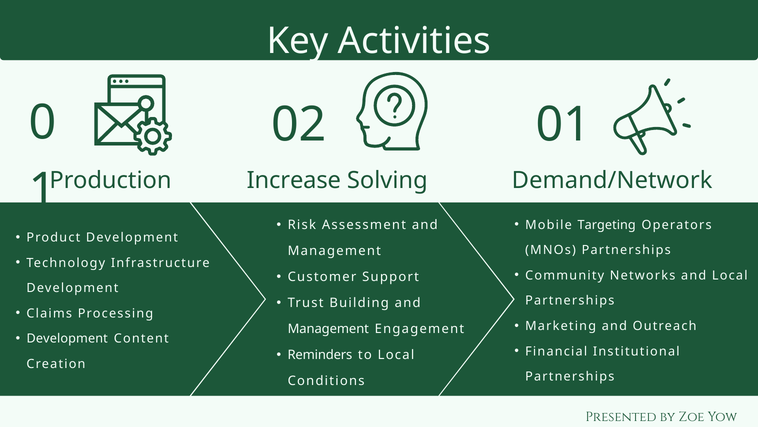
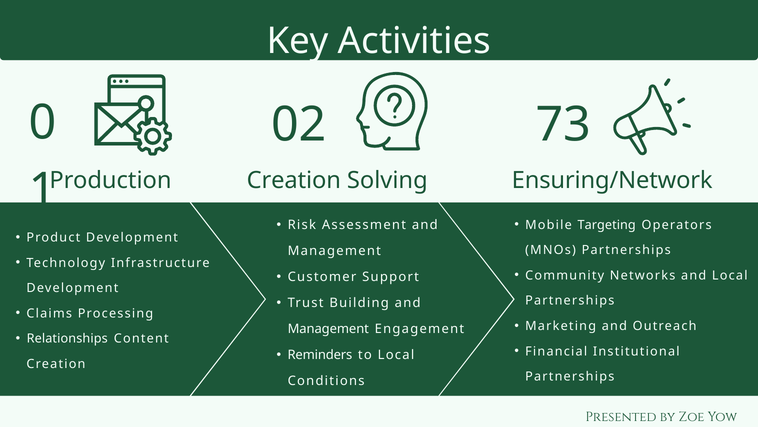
01: 01 -> 73 (563, 125)
Increase: Increase -> Creation (294, 180)
Demand/Network: Demand/Network -> Ensuring/Network (612, 180)
Development: Development -> Relationships (67, 338)
